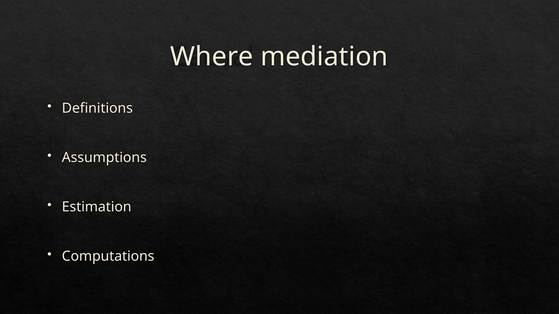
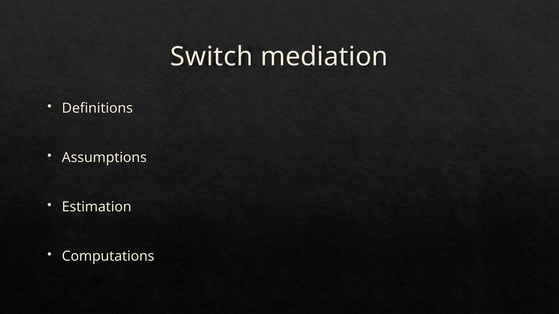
Where: Where -> Switch (212, 57)
